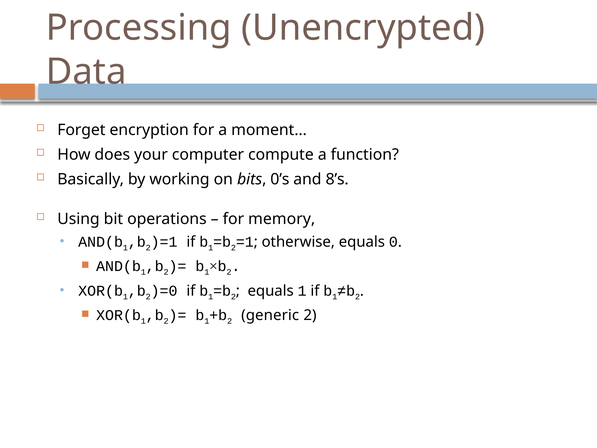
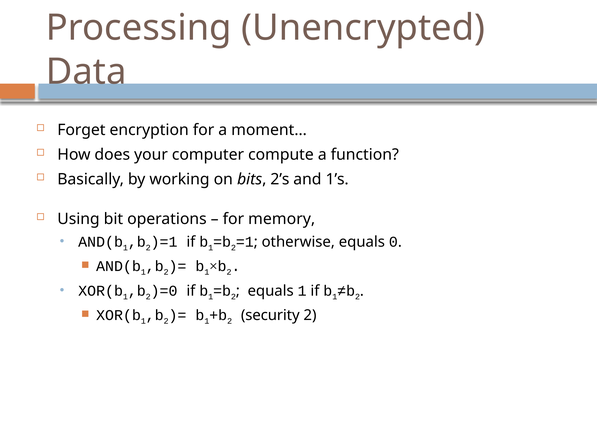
0’s: 0’s -> 2’s (280, 179)
8’s: 8’s -> 1’s (337, 179)
generic: generic -> security (270, 315)
